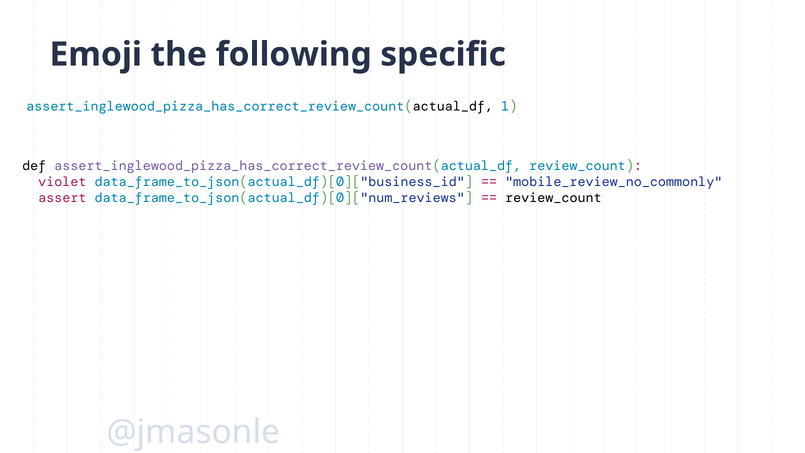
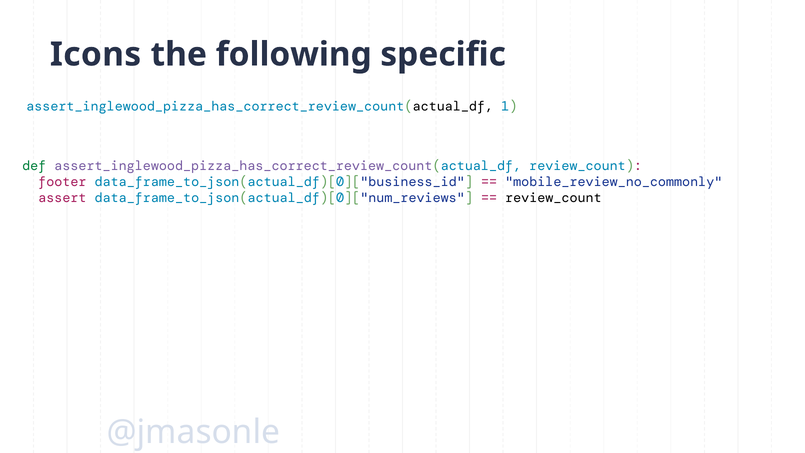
Emoji: Emoji -> Icons (96, 54)
def colour: black -> green (34, 166)
violet: violet -> footer (62, 182)
